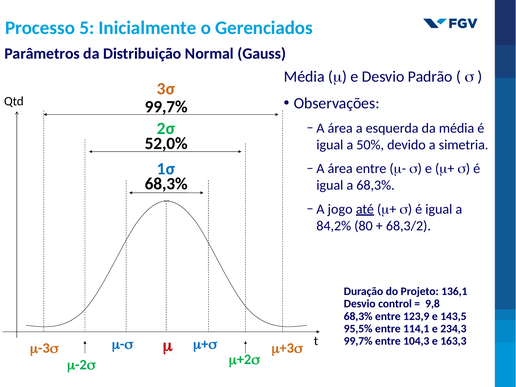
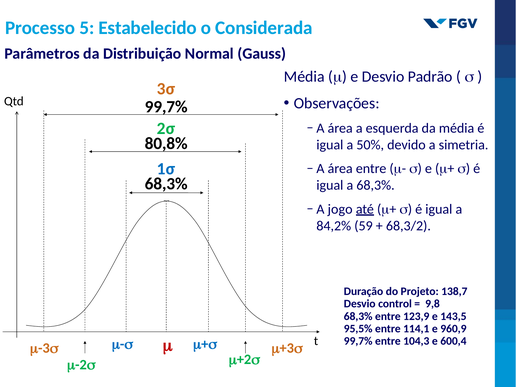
Inicialmente: Inicialmente -> Estabelecido (148, 28)
Gerenciados: Gerenciados -> Considerada (264, 28)
52,0%: 52,0% -> 80,8% (166, 143)
80: 80 -> 59 (363, 226)
136,1: 136,1 -> 138,7 (454, 291)
234,3: 234,3 -> 960,9 (453, 329)
163,3: 163,3 -> 600,4 (453, 341)
